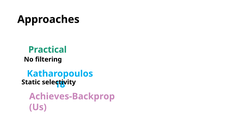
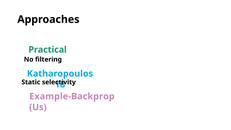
Achieves-Backprop: Achieves-Backprop -> Example-Backprop (72, 96)
